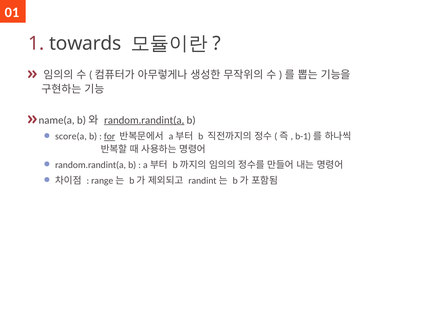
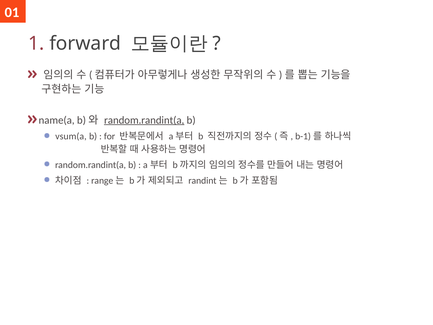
towards: towards -> forward (85, 43)
score(a: score(a -> vsum(a (71, 136)
for underline: present -> none (110, 136)
